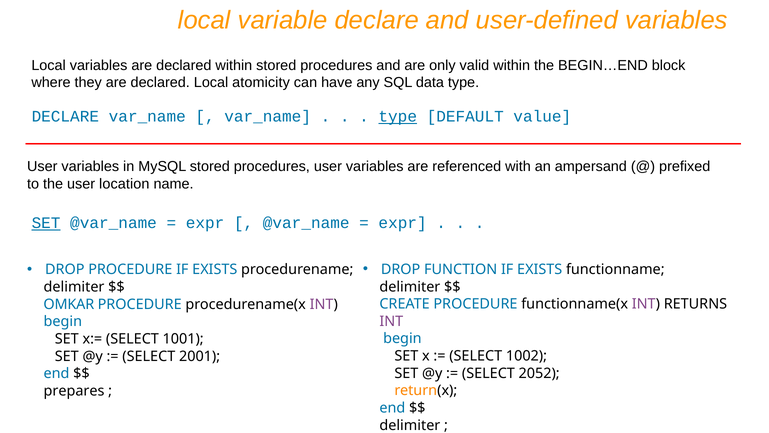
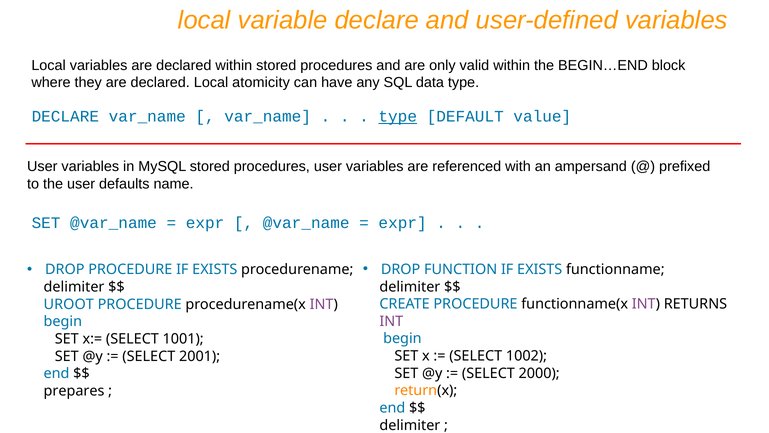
location: location -> defaults (124, 184)
SET underline: present -> none (46, 223)
OMKAR: OMKAR -> UROOT (69, 304)
2052: 2052 -> 2000 (539, 373)
